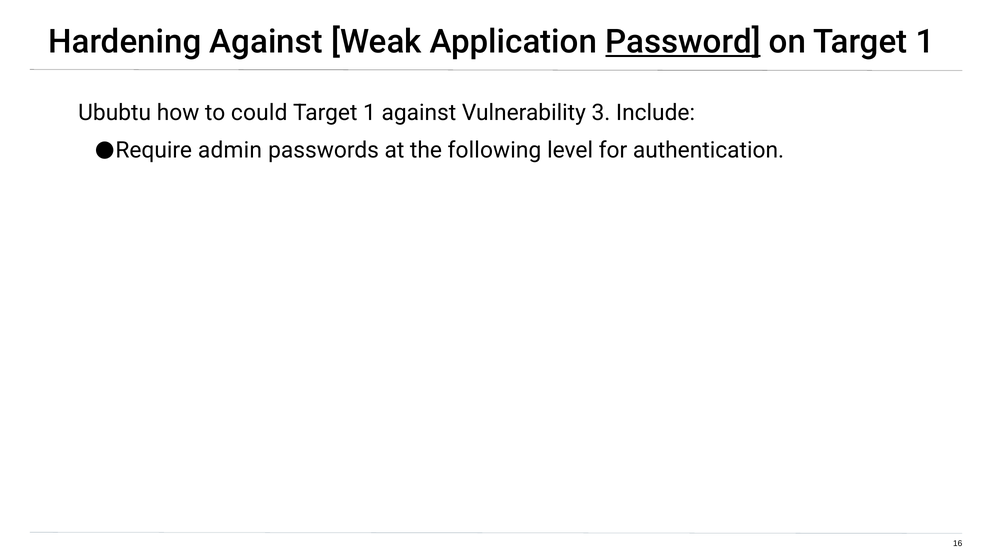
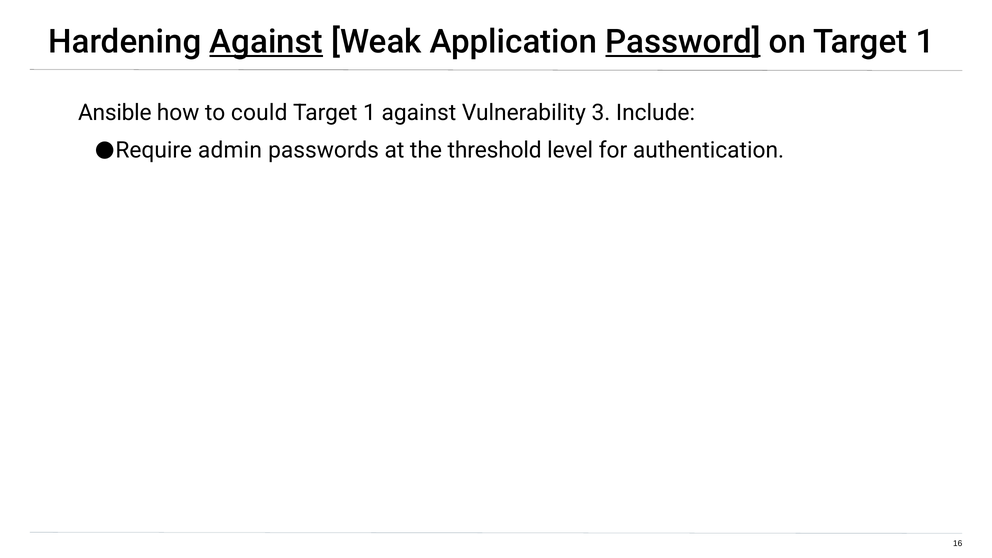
Against underline: none -> present (266, 42)
Ububtu: Ububtu -> Ansible (115, 113)
following: following -> threshold (495, 150)
